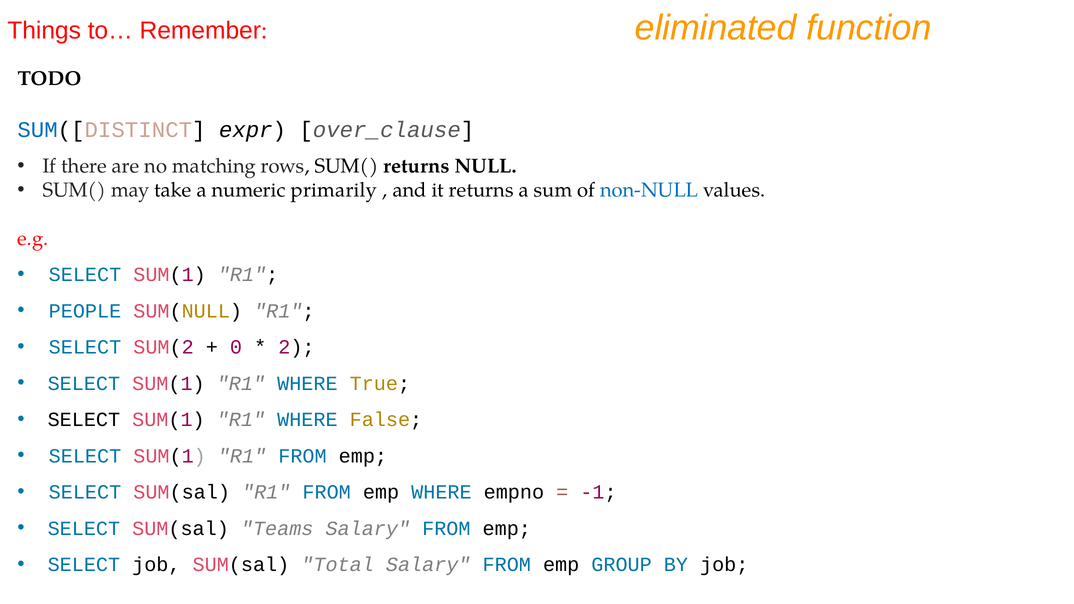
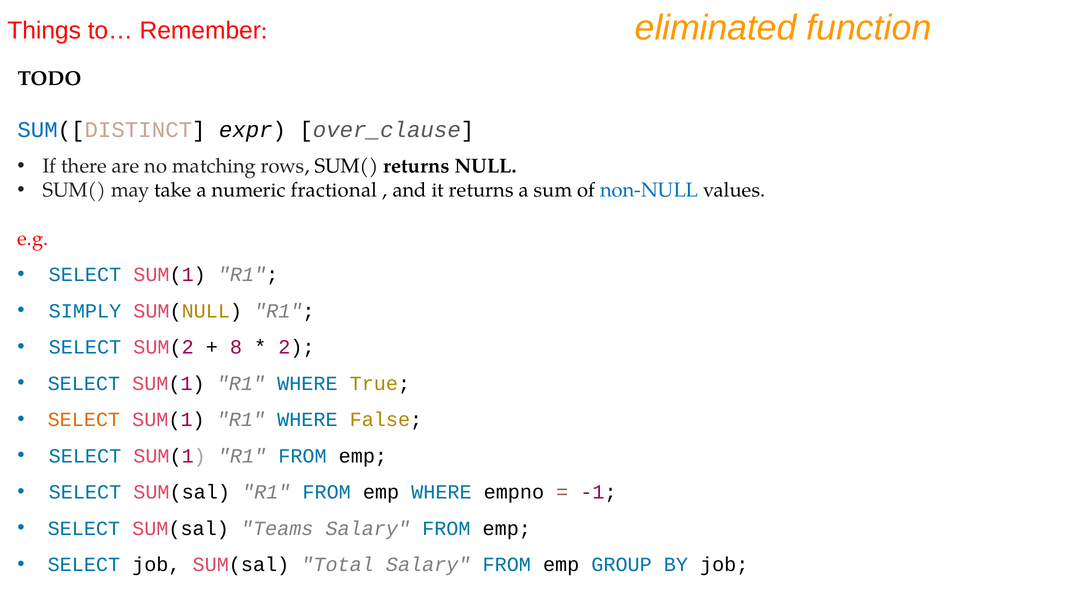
primarily: primarily -> fractional (334, 190)
PEOPLE: PEOPLE -> SIMPLY (85, 311)
0: 0 -> 8 (236, 347)
SELECT colour: black -> orange (84, 420)
